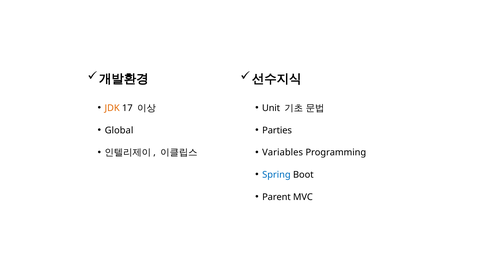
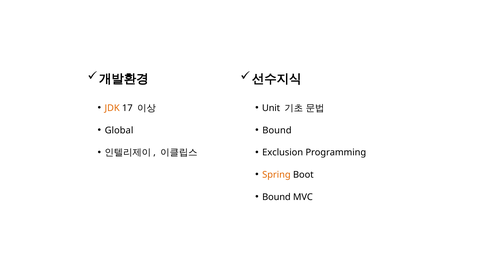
Parties: Parties -> Bound (277, 130)
Variables: Variables -> Exclusion (283, 153)
Spring colour: blue -> orange (276, 175)
Parent: Parent -> Bound (276, 197)
